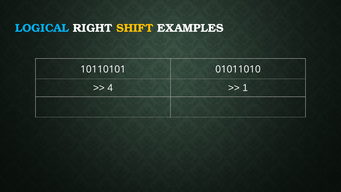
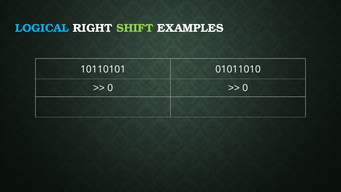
SHIFT colour: yellow -> light green (135, 28)
4: 4 -> 0 (110, 88)
1: 1 -> 0 (245, 88)
